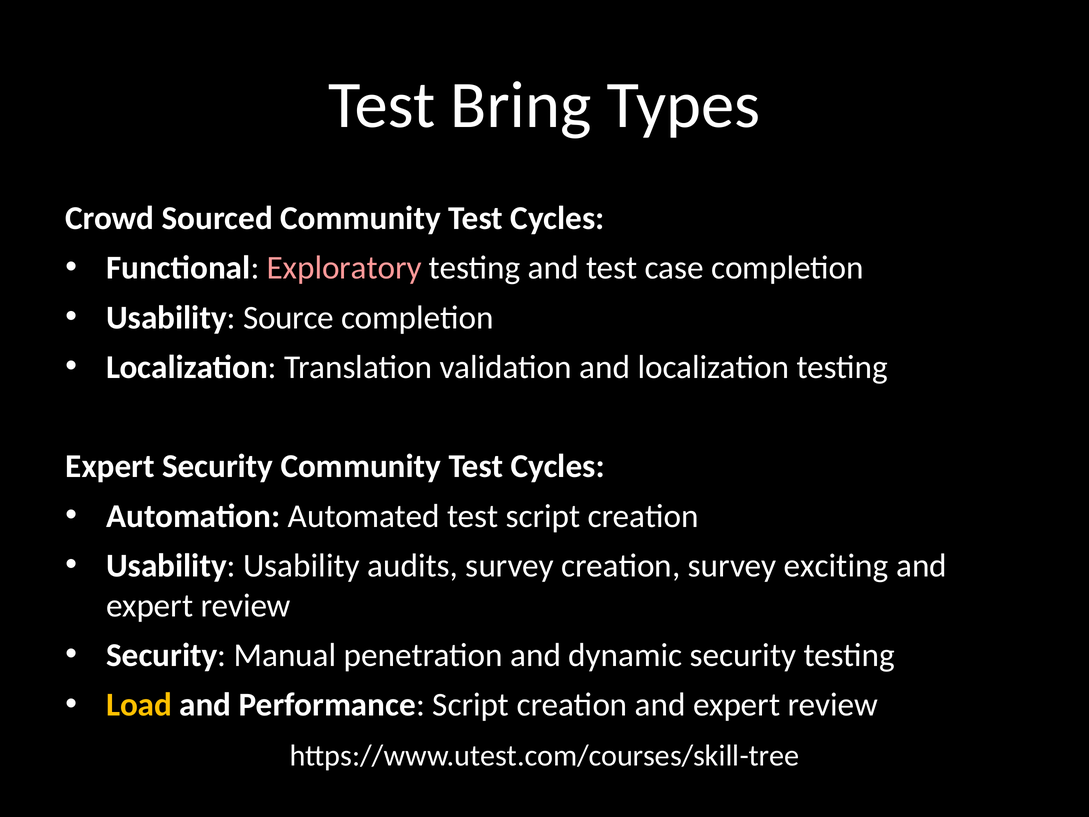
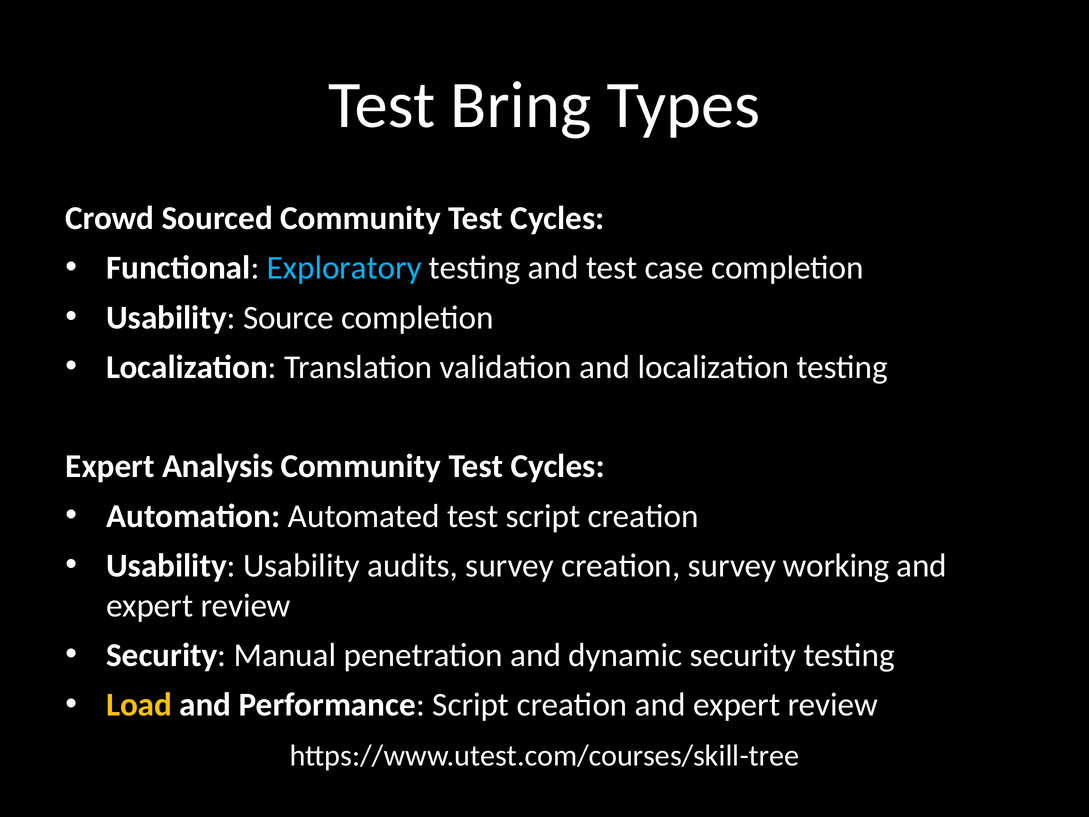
Exploratory colour: pink -> light blue (344, 268)
Expert Security: Security -> Analysis (218, 466)
exciting: exciting -> working (836, 566)
